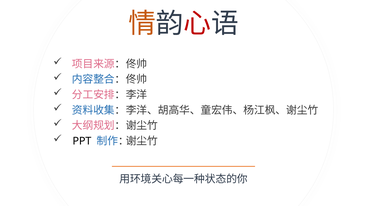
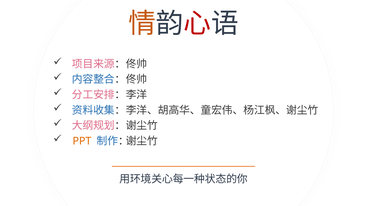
PPT colour: black -> orange (82, 141)
